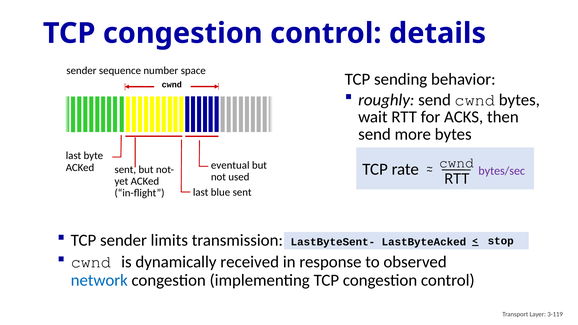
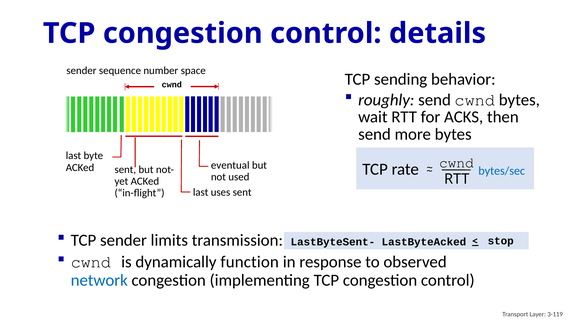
bytes/sec colour: purple -> blue (502, 171)
blue: blue -> uses (221, 192)
received: received -> function (250, 262)
